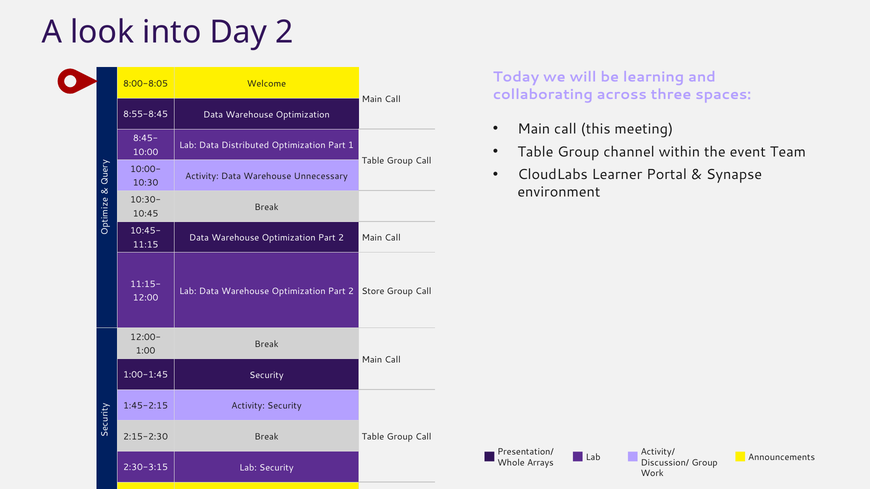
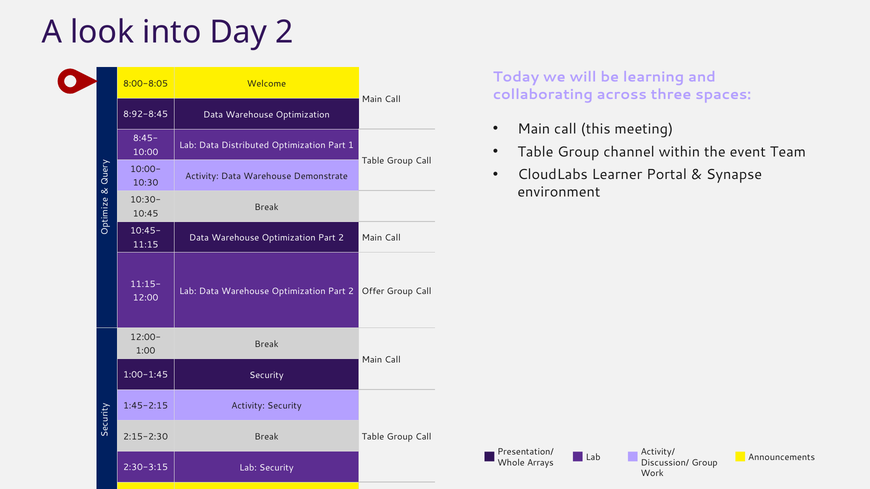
8:55-8:45: 8:55-8:45 -> 8:92-8:45 (146, 114)
Unnecessary: Unnecessary -> Demonstrate (321, 176)
Store: Store -> Offer (373, 291)
